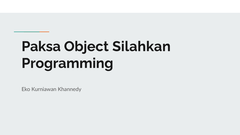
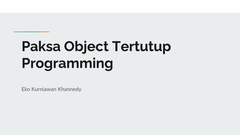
Silahkan: Silahkan -> Tertutup (142, 46)
